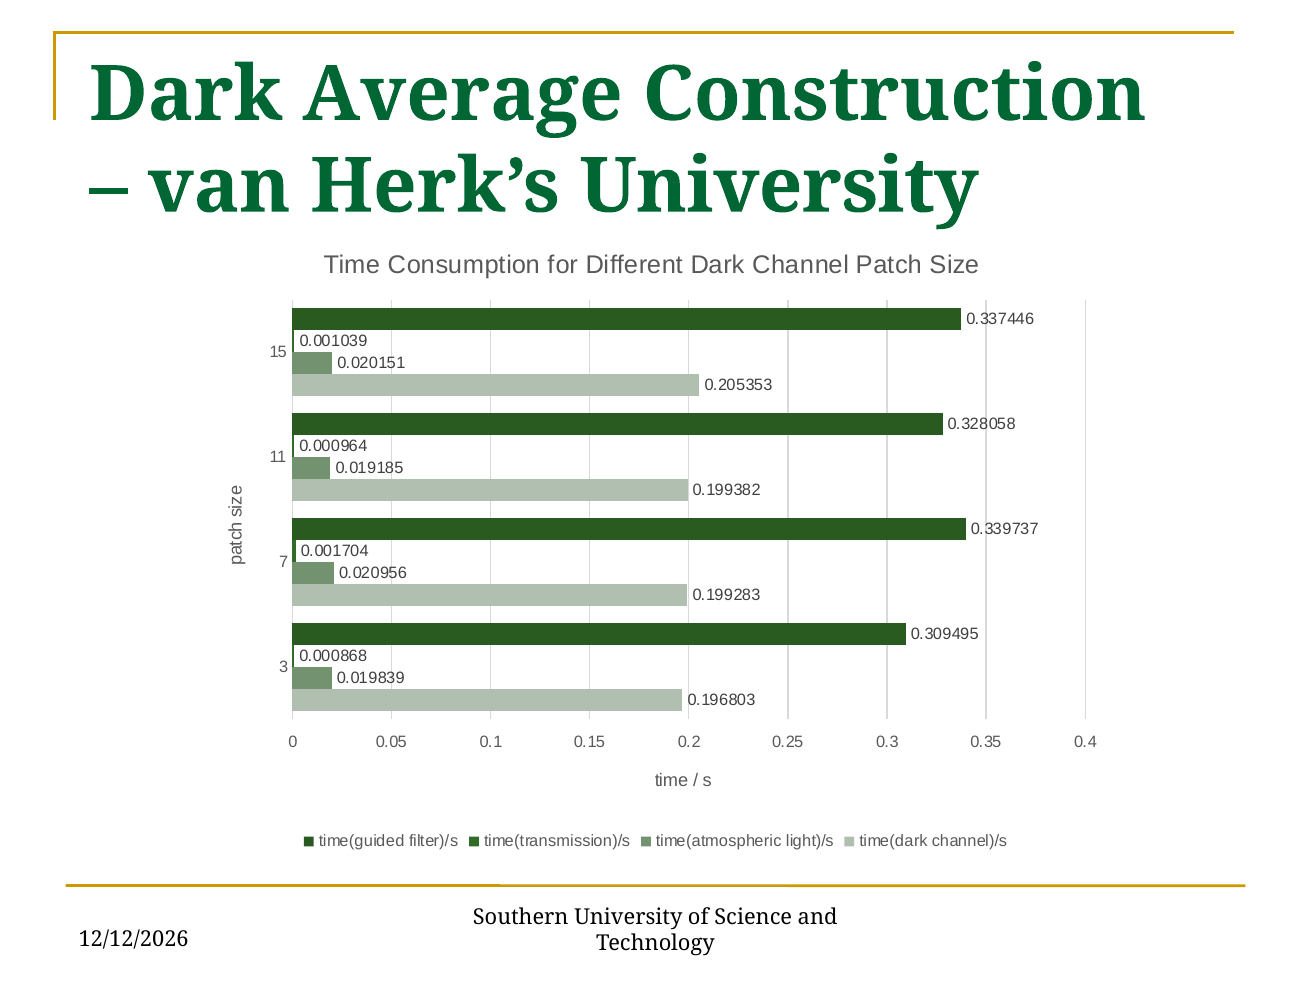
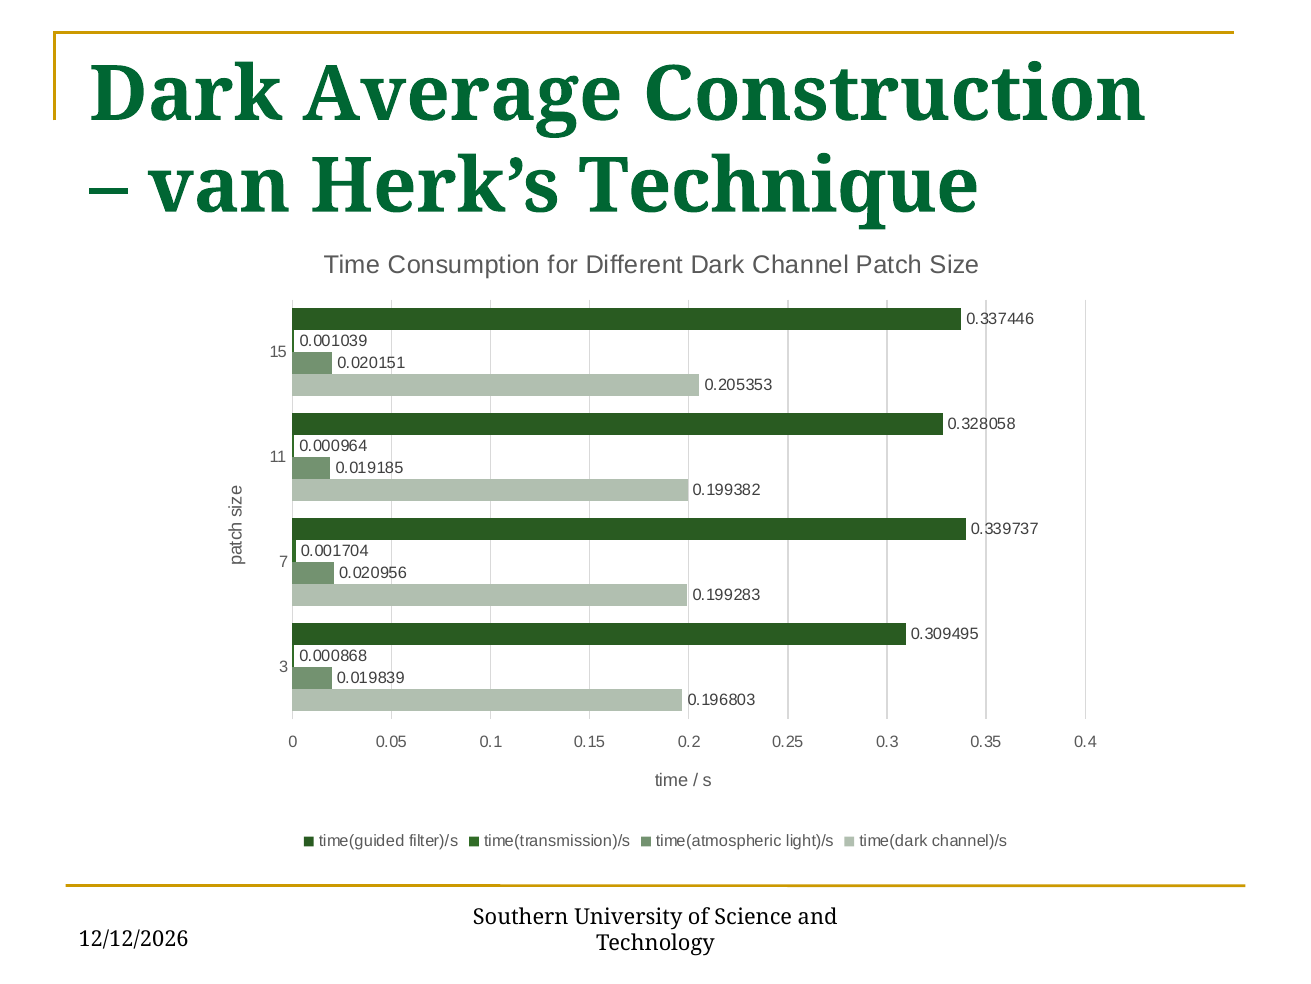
Herk’s University: University -> Technique (779, 186)
